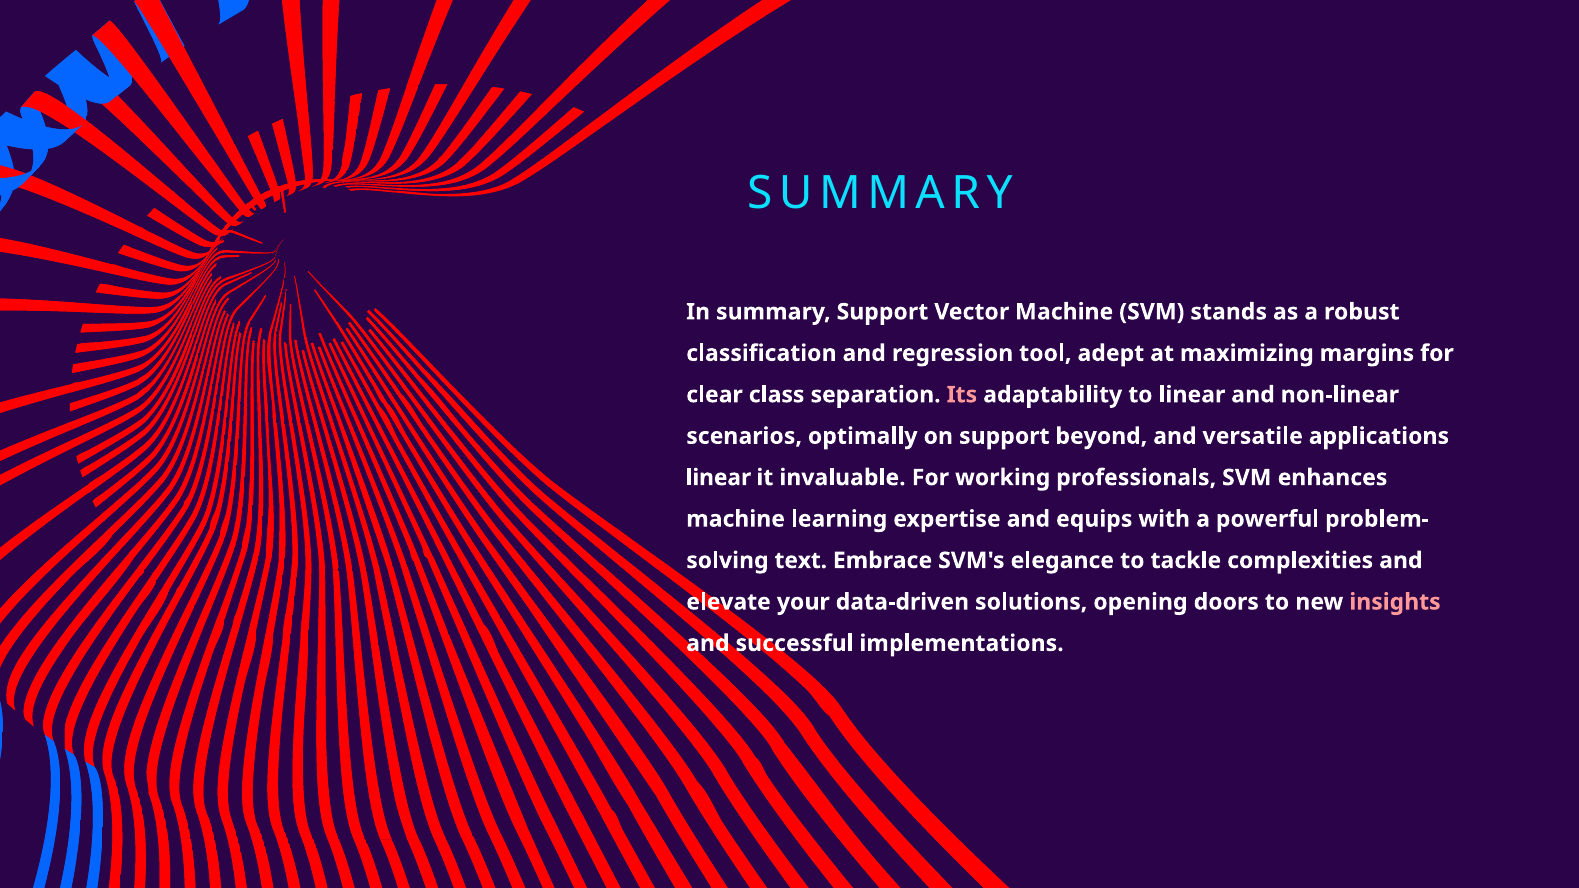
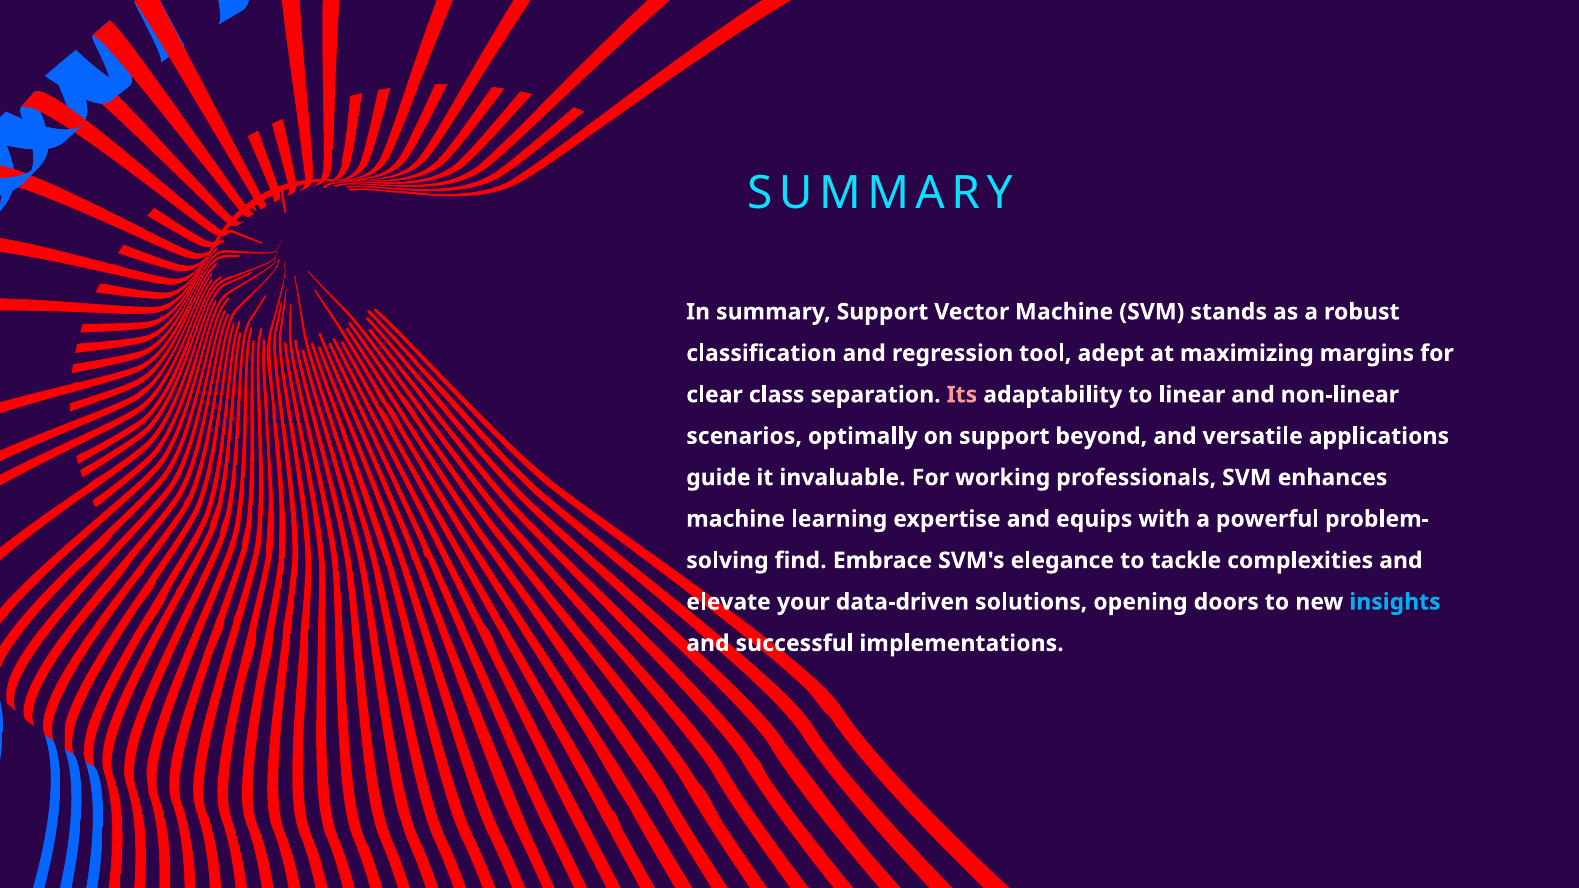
linear: linear -> guide (718, 478)
text: text -> find (801, 561)
insights colour: pink -> light blue (1395, 602)
